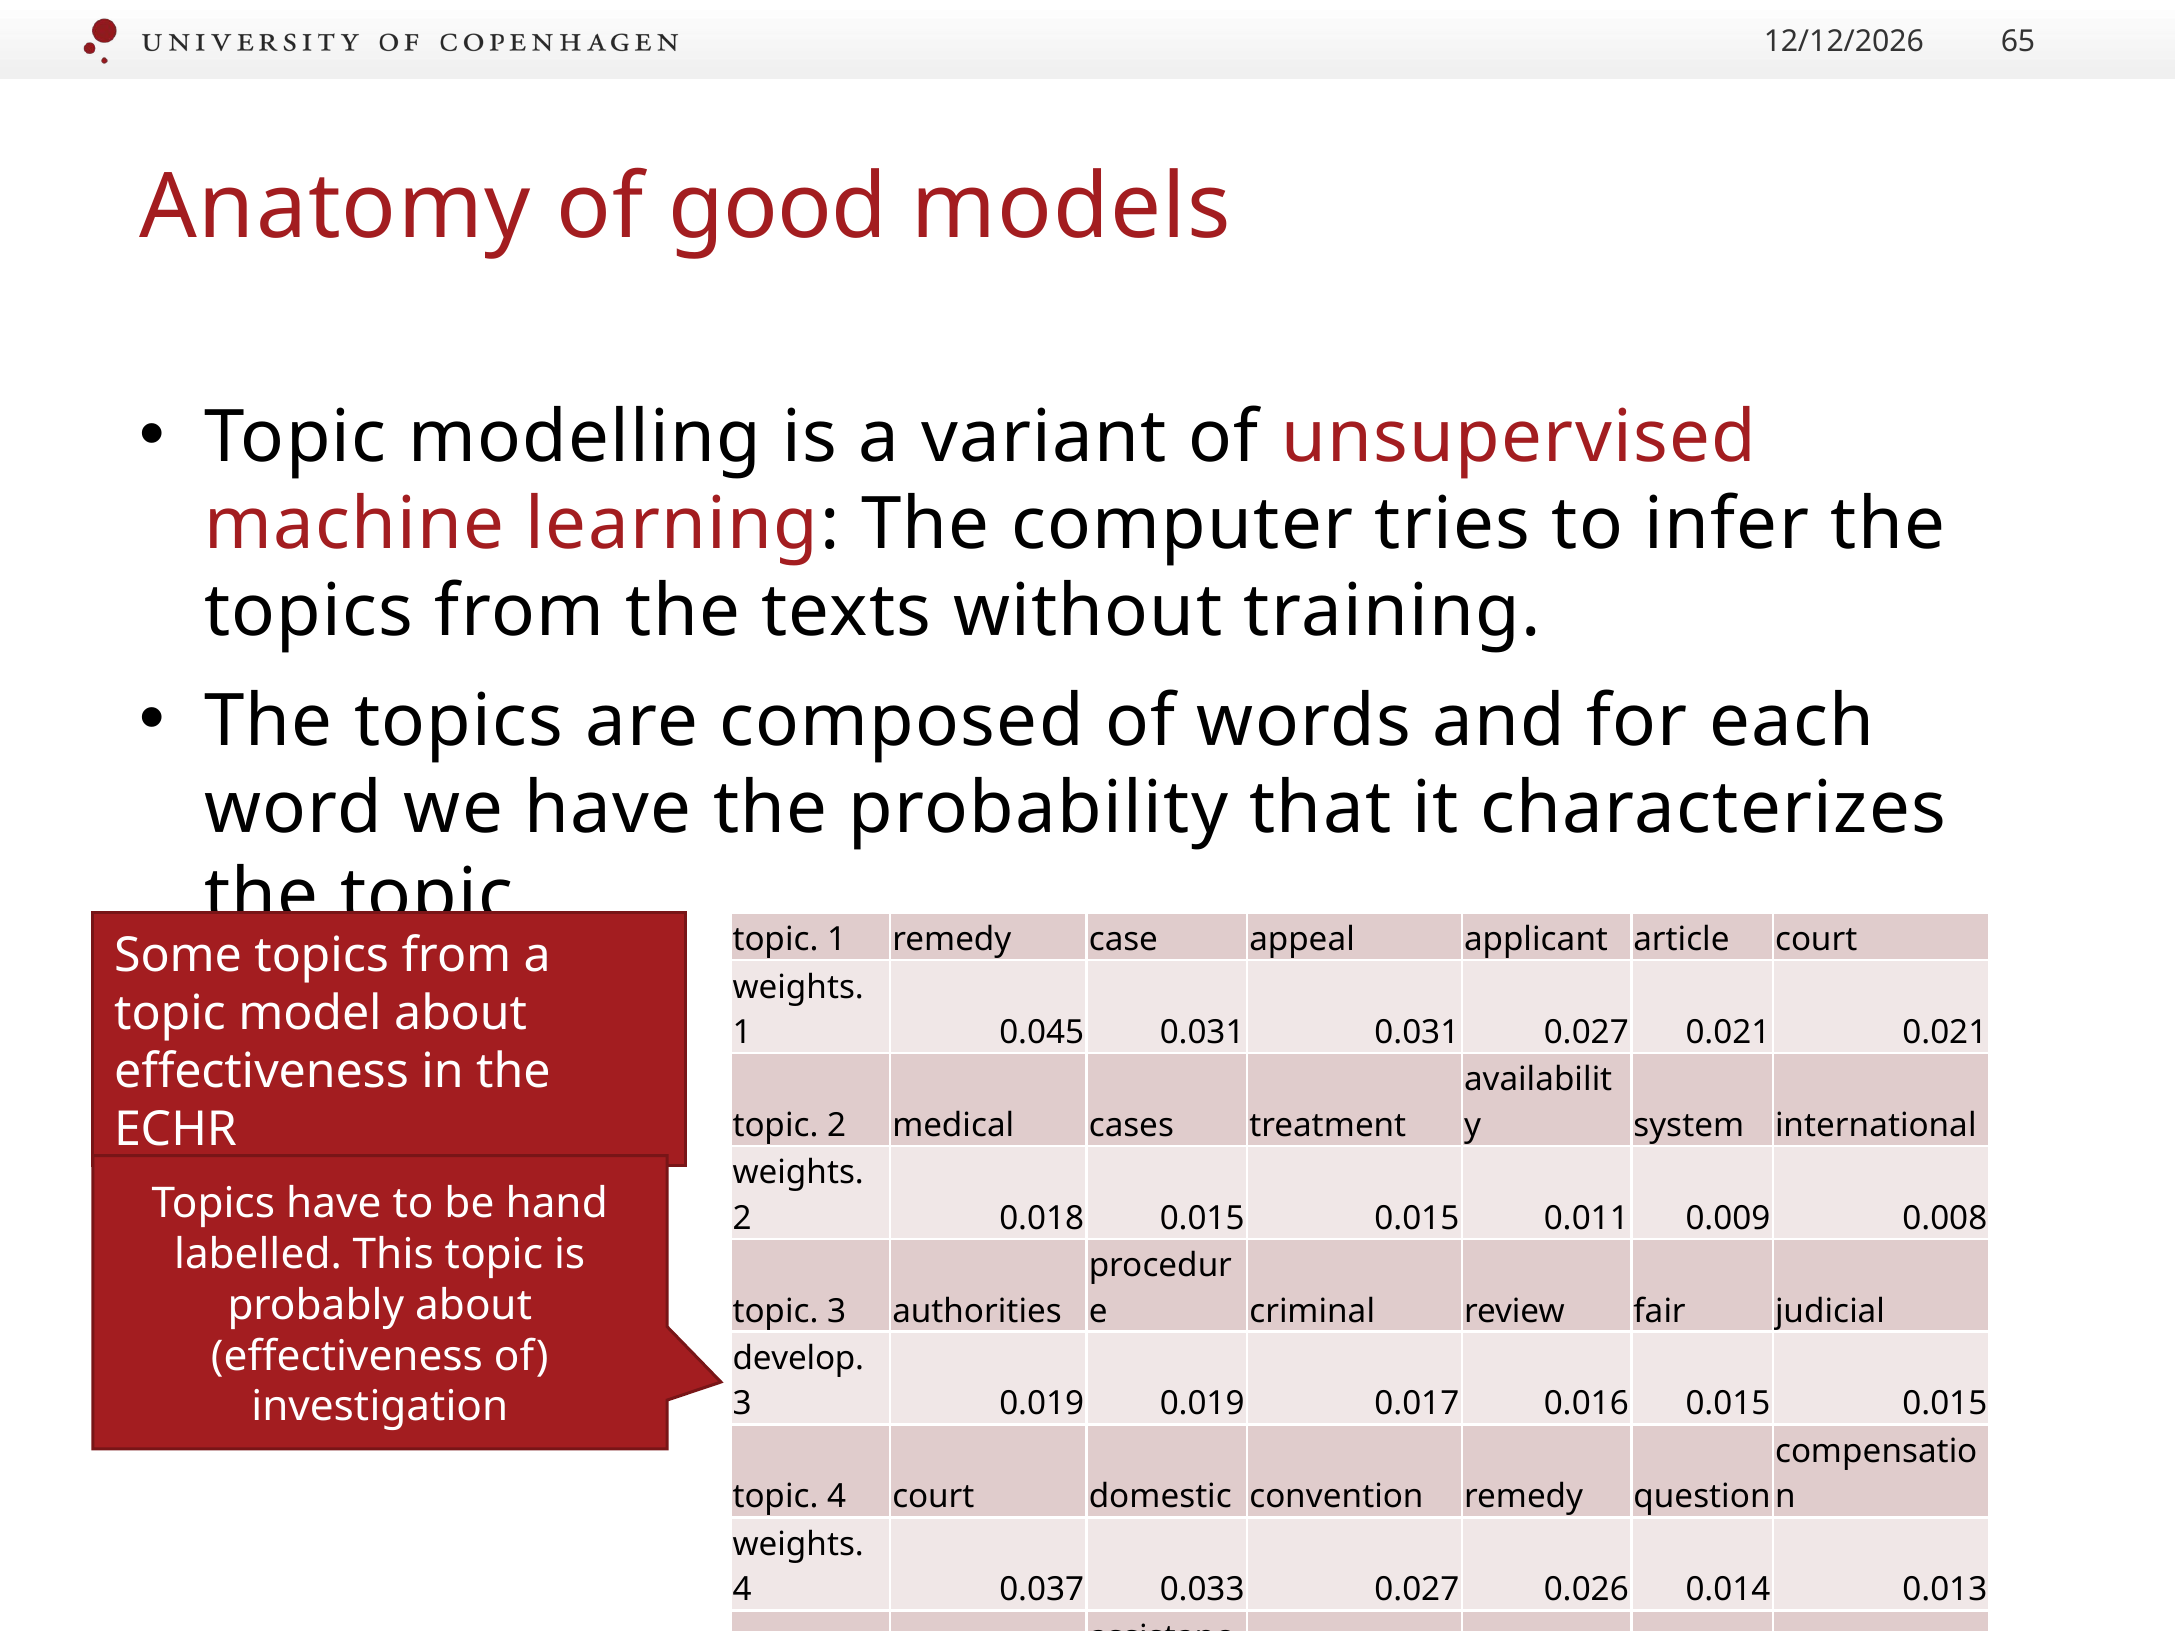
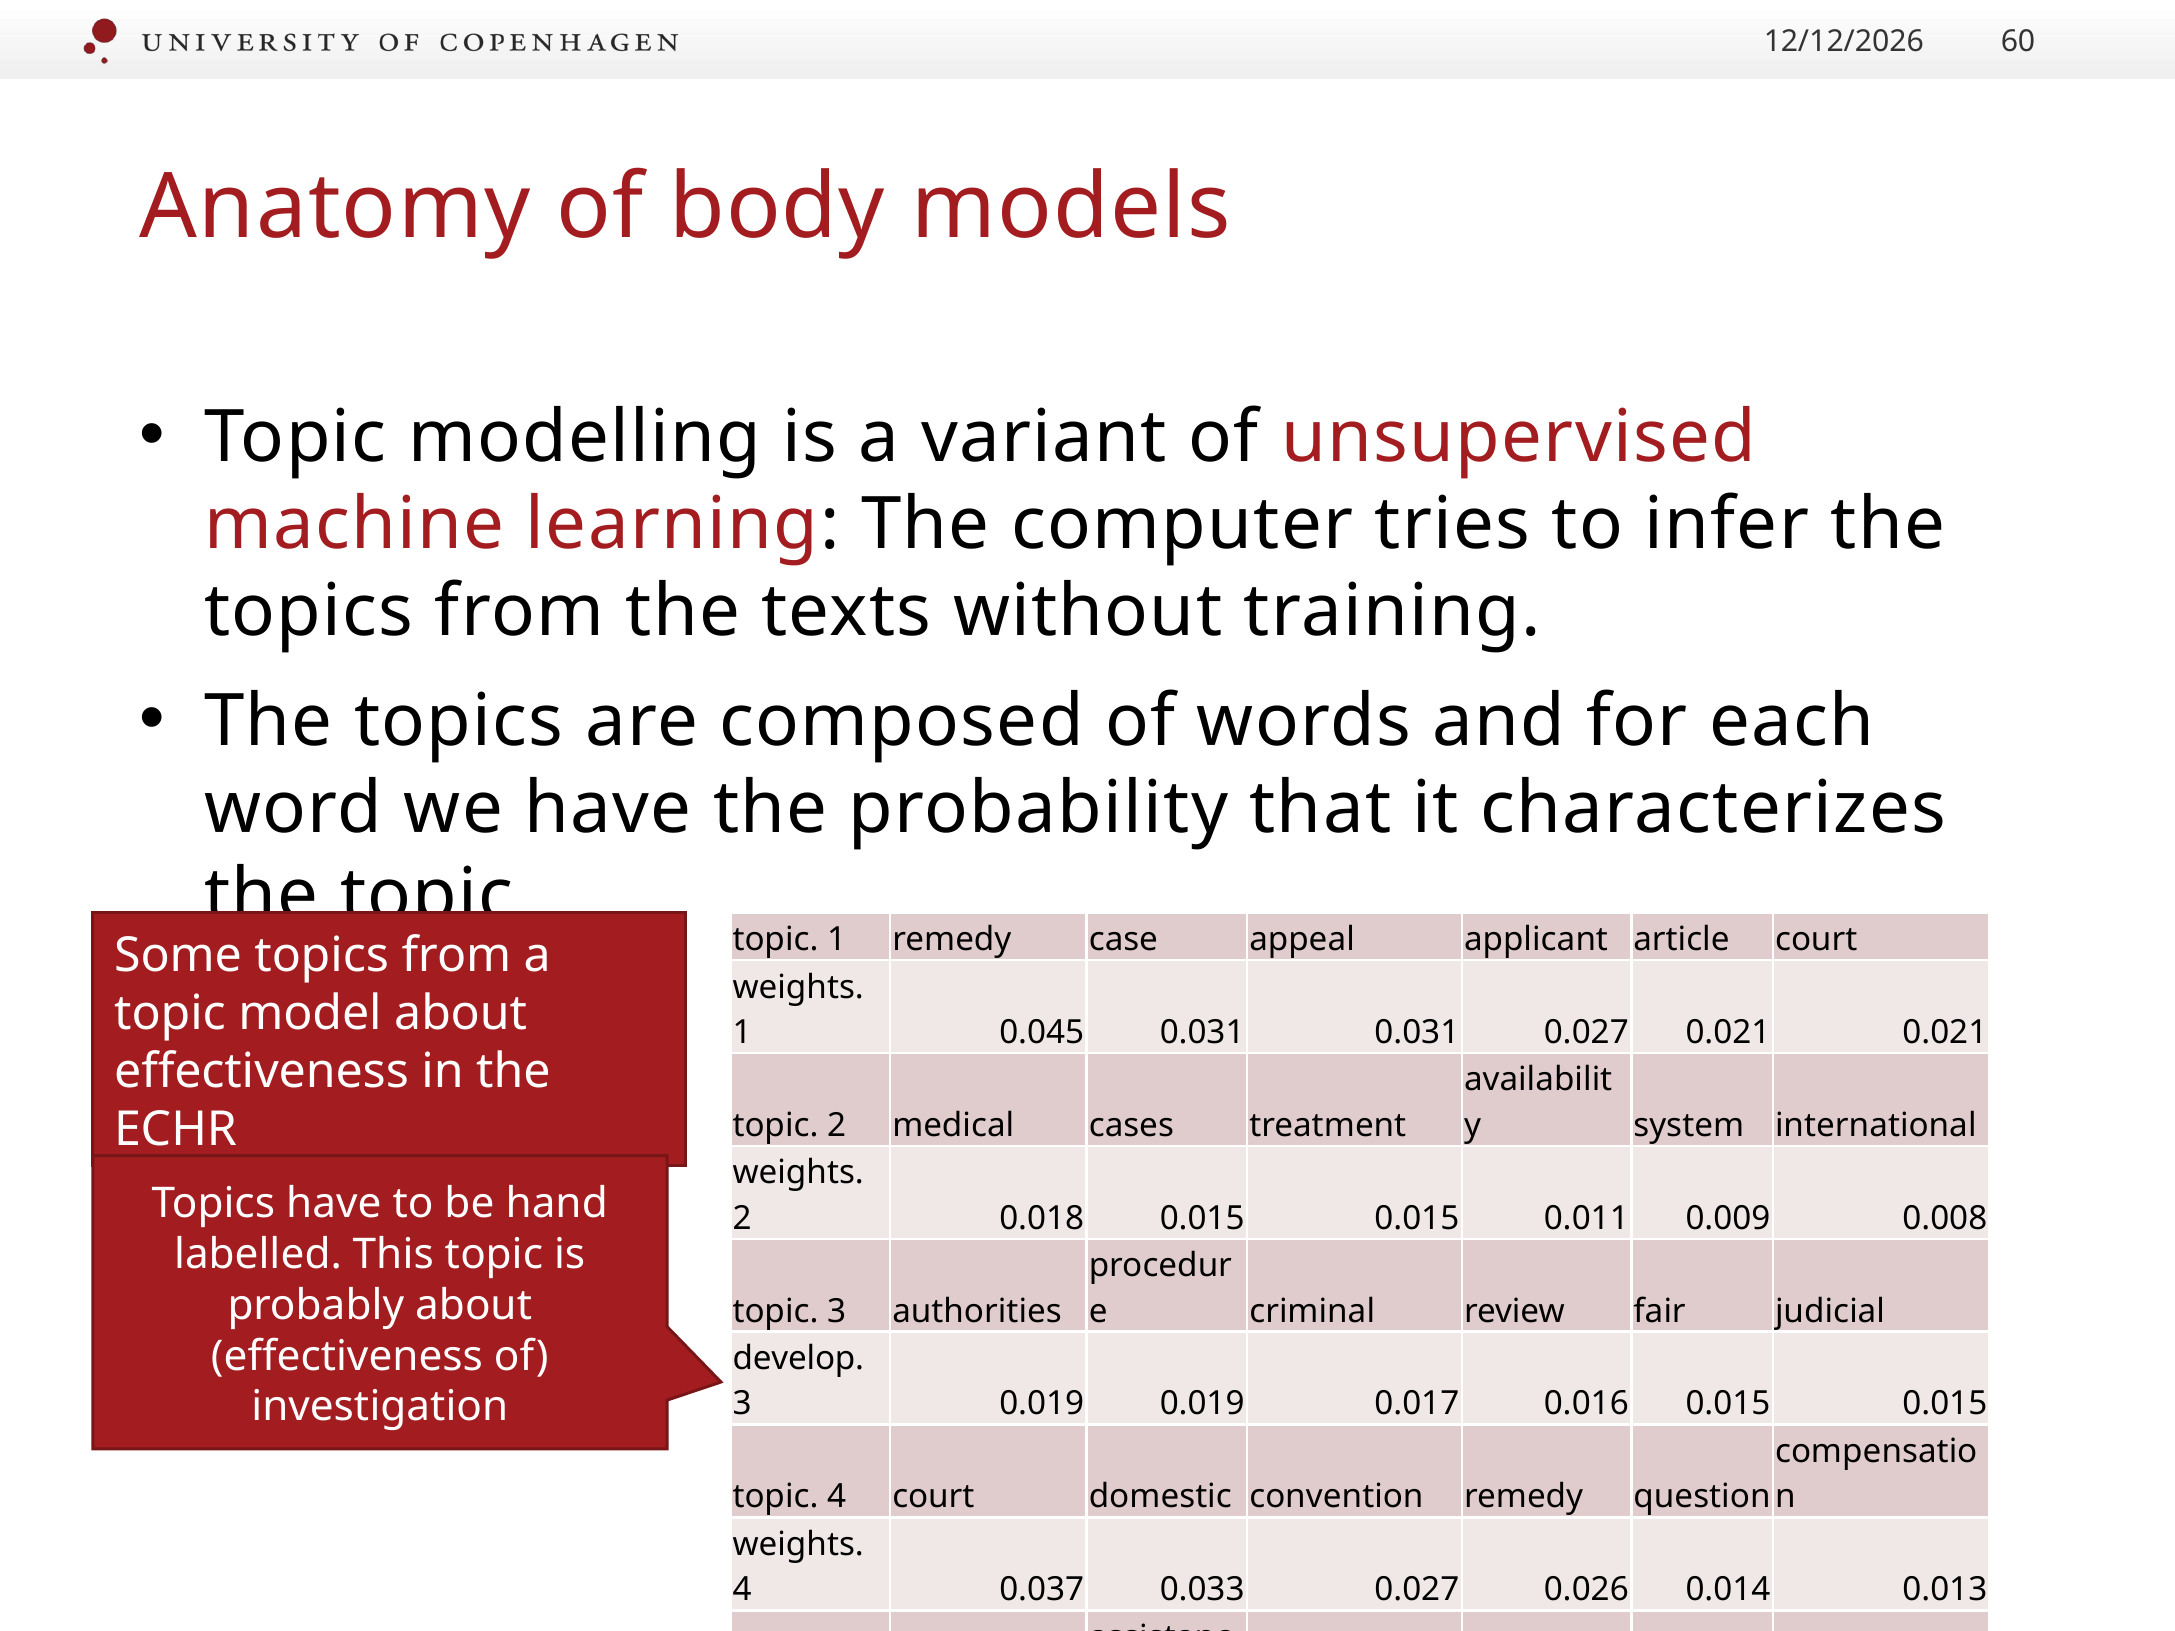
65: 65 -> 60 (2018, 42)
good: good -> body (777, 208)
